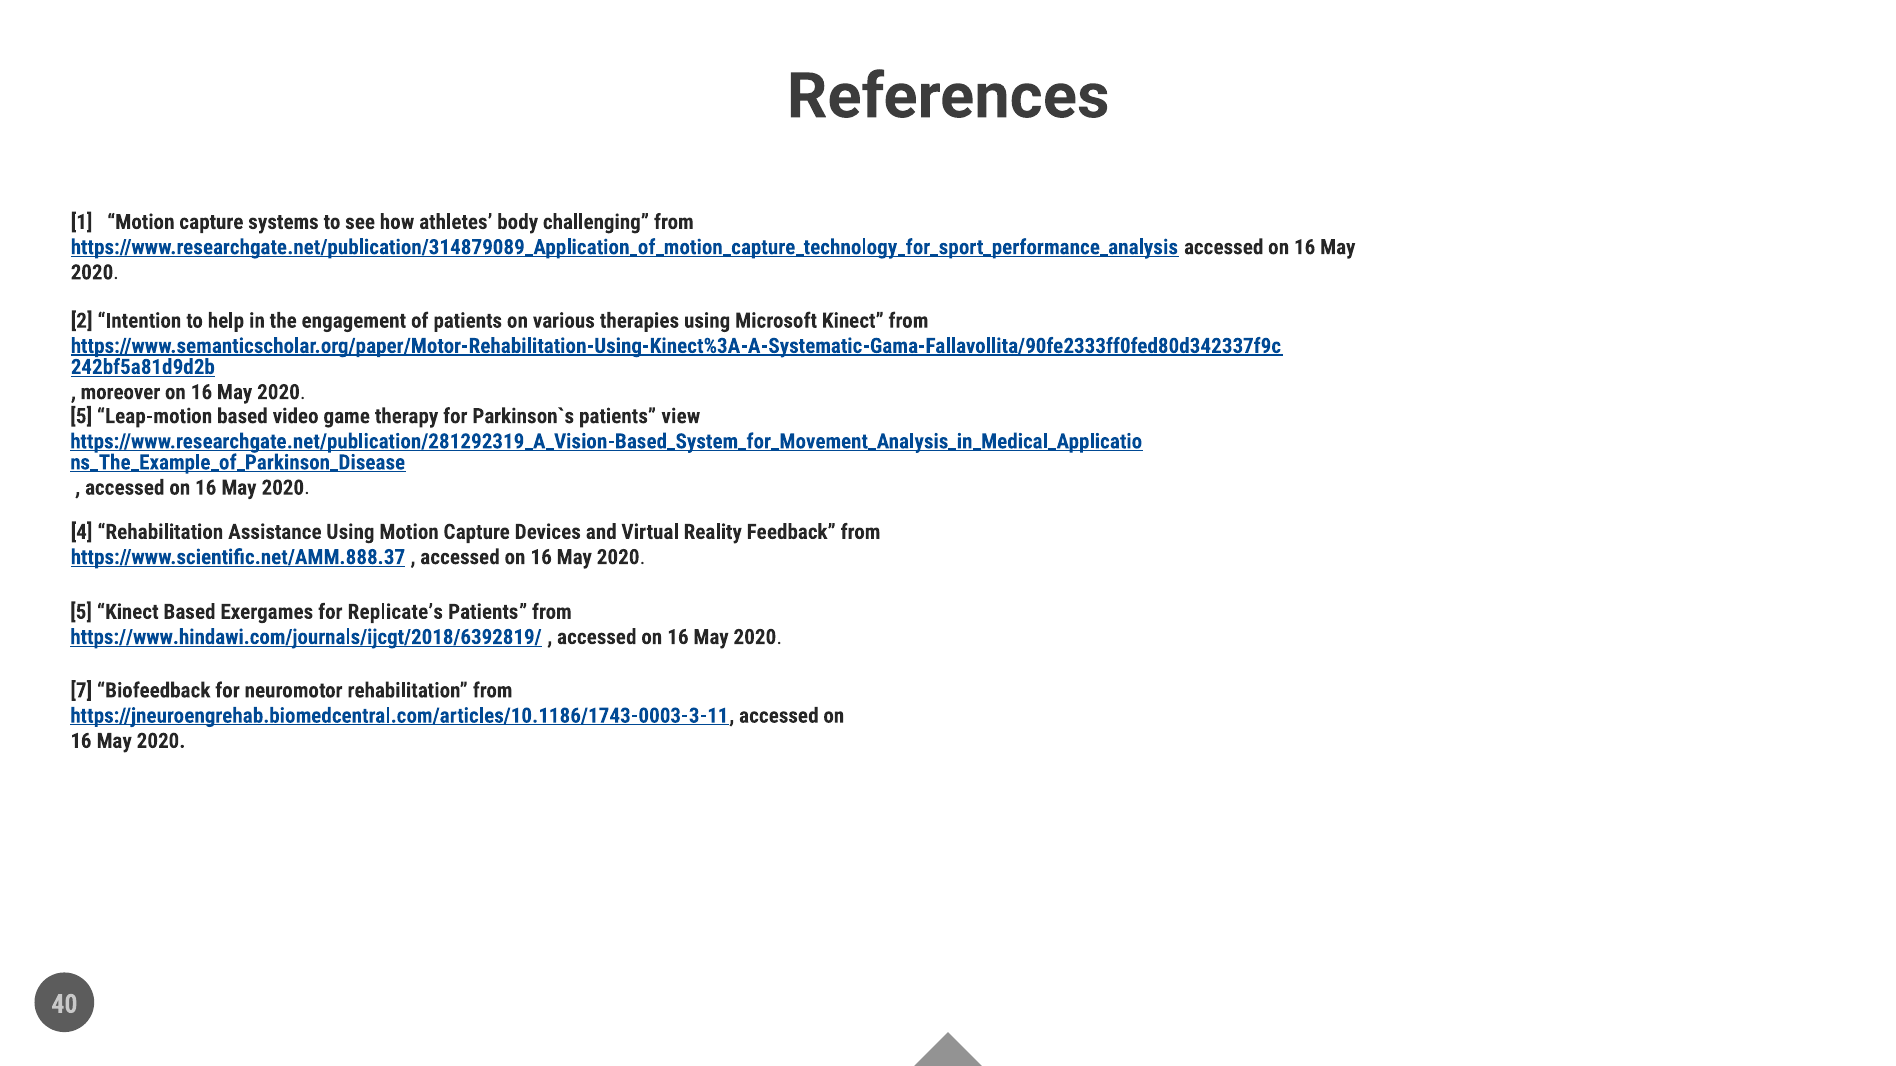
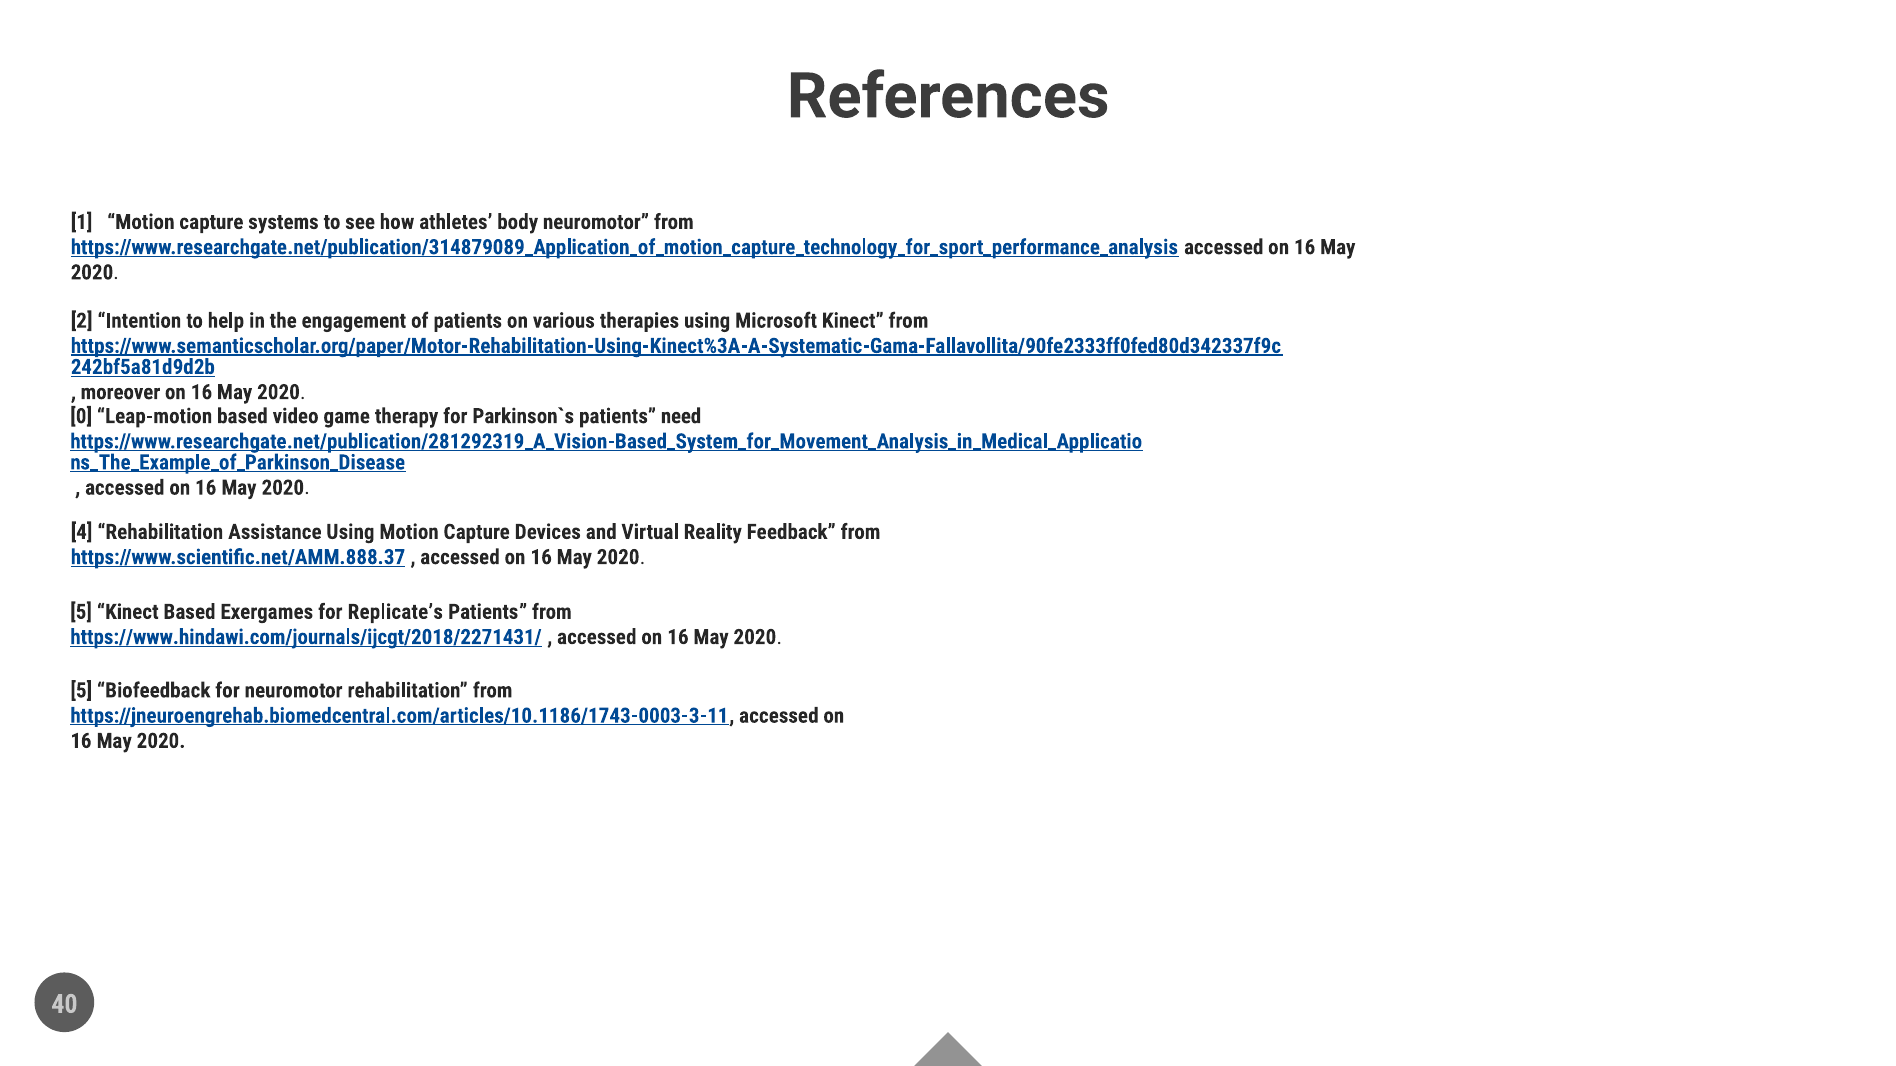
body challenging: challenging -> neuromotor (596, 222)
5: 5 -> 0 (81, 416)
view: view -> need (681, 416)
https://www.hindawi.com/journals/ijcgt/2018/6392819/: https://www.hindawi.com/journals/ijcgt/2018/6392819/ -> https://www.hindawi.com/journals/ijcgt/2018/2271431/ (306, 637)
7: 7 -> 5 (81, 691)
